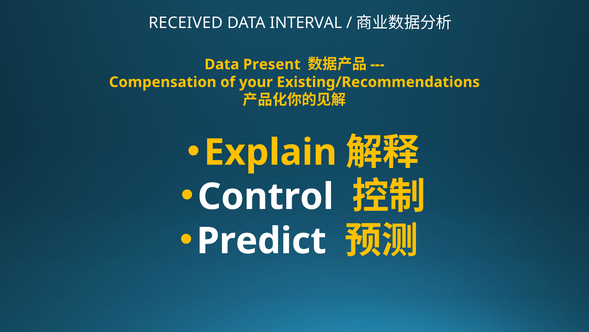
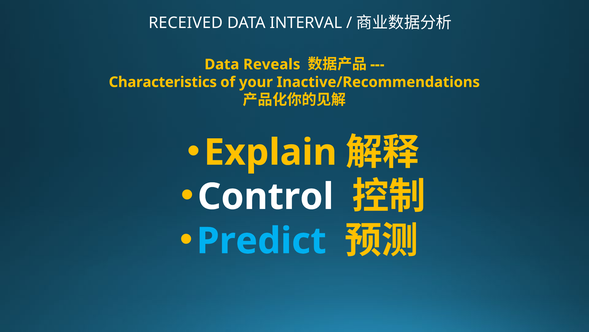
Present: Present -> Reveals (272, 64)
Compensation: Compensation -> Characteristics (163, 82)
Existing/Recommendations: Existing/Recommendations -> Inactive/Recommendations (378, 82)
Predict colour: white -> light blue (261, 241)
